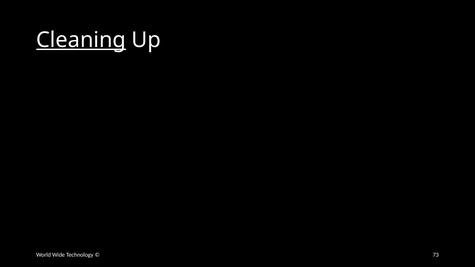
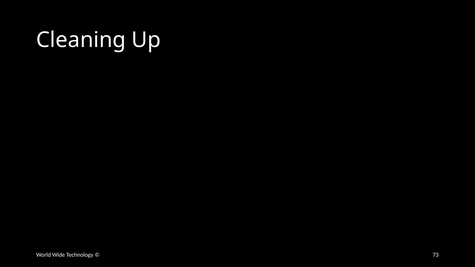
Cleaning underline: present -> none (81, 40)
